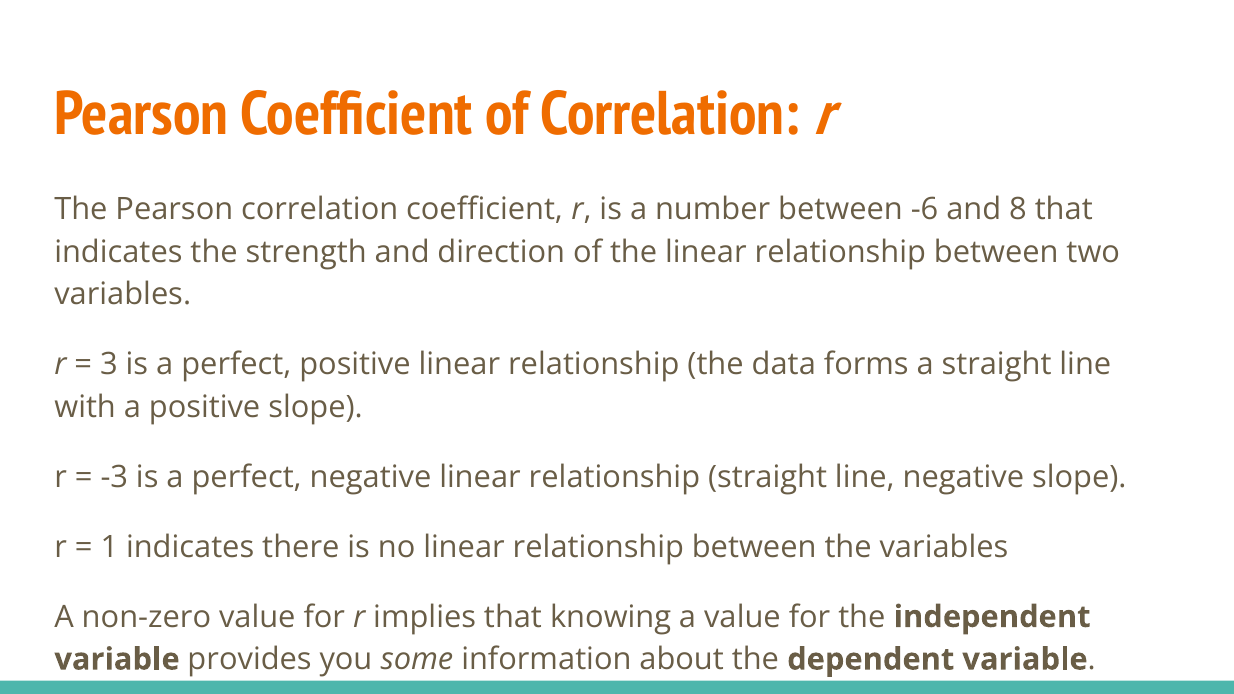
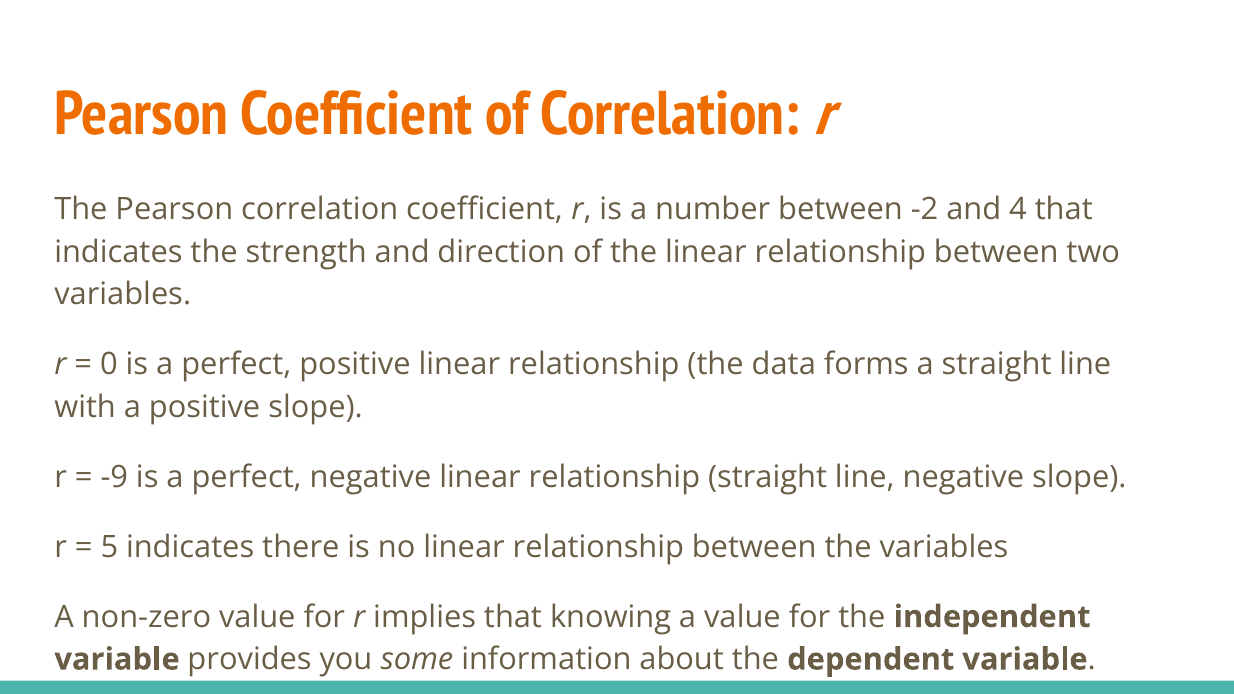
-6: -6 -> -2 (925, 209)
8: 8 -> 4 (1018, 209)
3: 3 -> 0 (109, 365)
-3: -3 -> -9 (114, 477)
1: 1 -> 5 (109, 547)
